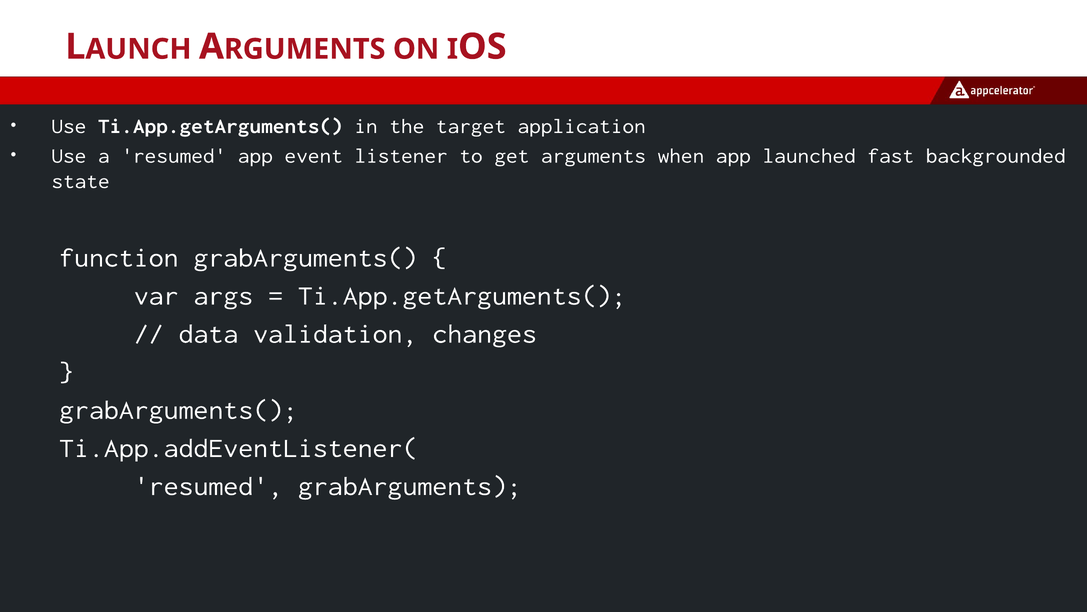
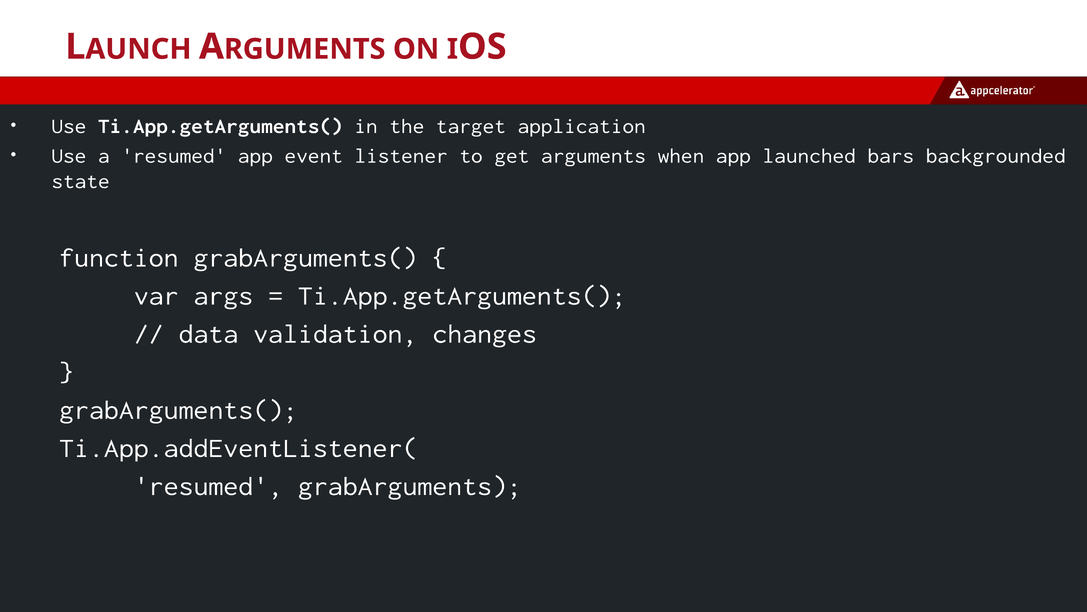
fast: fast -> bars (891, 156)
